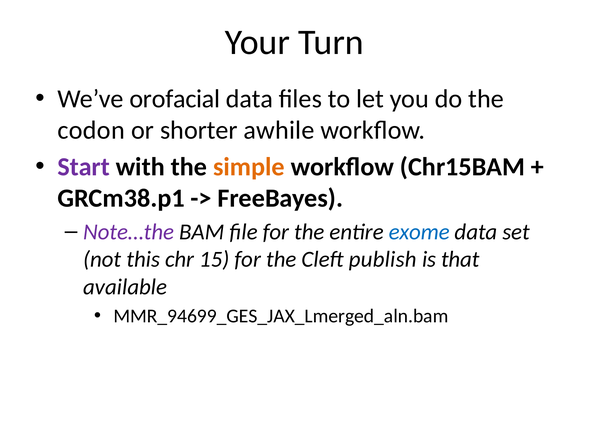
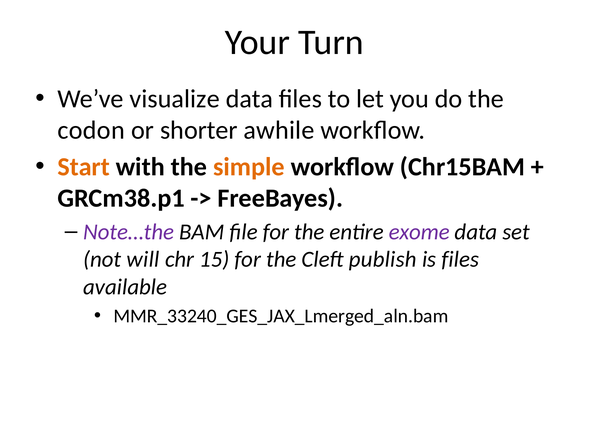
orofacial: orofacial -> visualize (175, 99)
Start colour: purple -> orange (84, 167)
exome colour: blue -> purple (419, 232)
this: this -> will (143, 260)
is that: that -> files (460, 260)
MMR_94699_GES_JAX_Lmerged_aln.bam: MMR_94699_GES_JAX_Lmerged_aln.bam -> MMR_33240_GES_JAX_Lmerged_aln.bam (281, 317)
